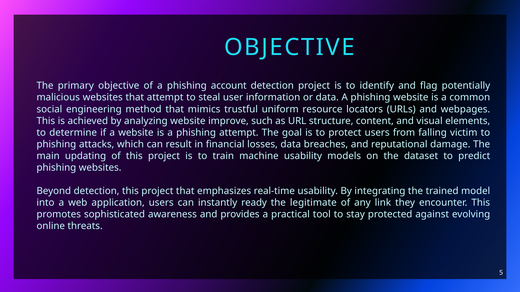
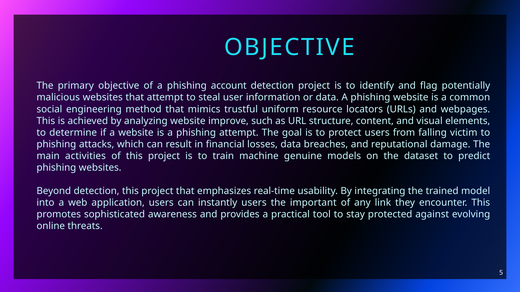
updating: updating -> activities (85, 156)
machine usability: usability -> genuine (303, 156)
instantly ready: ready -> users (254, 203)
legitimate: legitimate -> important (313, 203)
